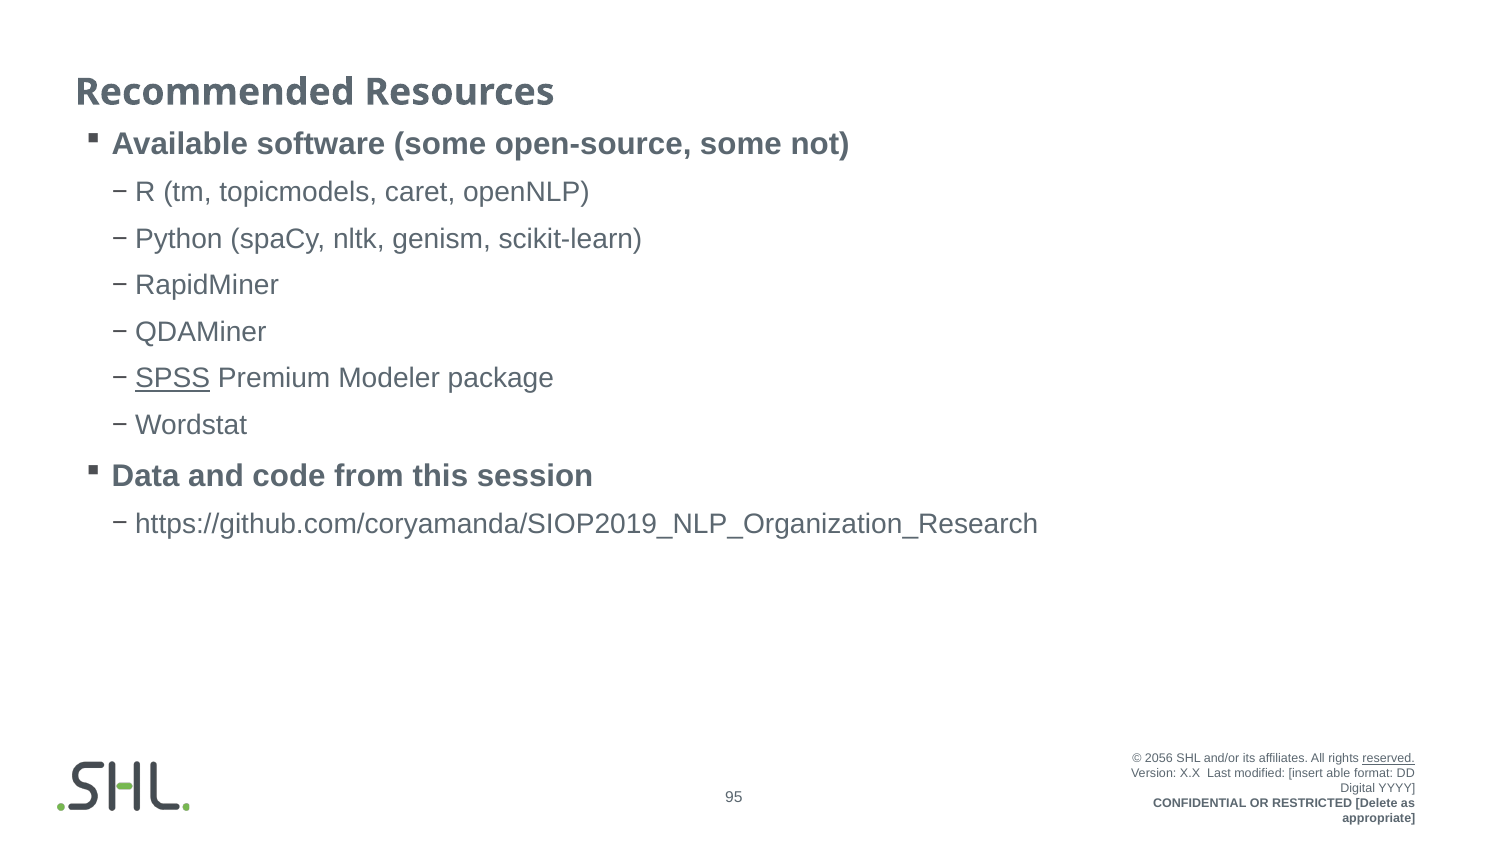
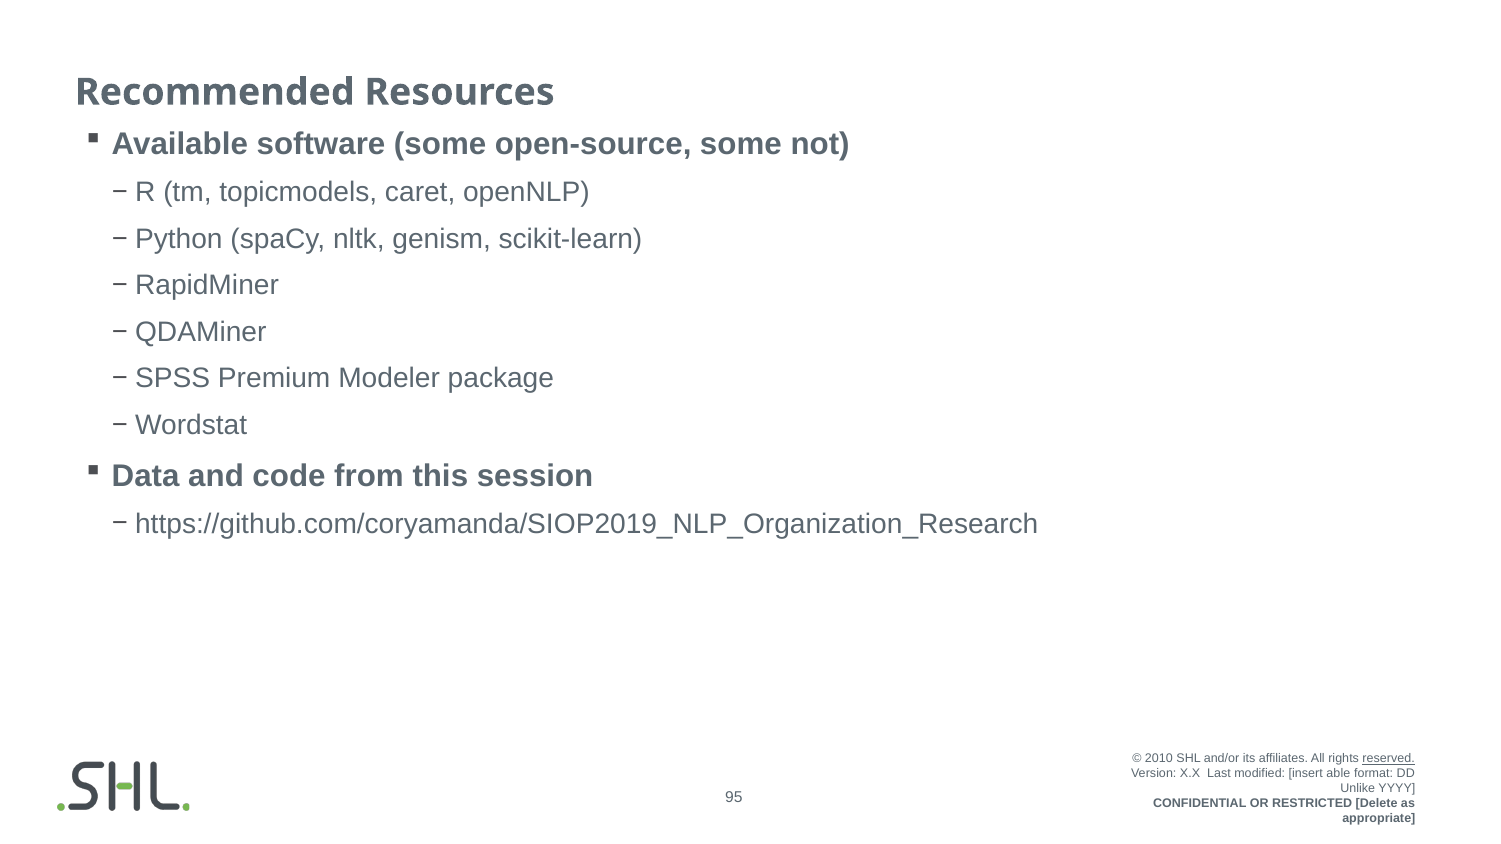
SPSS underline: present -> none (173, 379)
2056: 2056 -> 2010 (1159, 759)
Digital: Digital -> Unlike (1358, 789)
